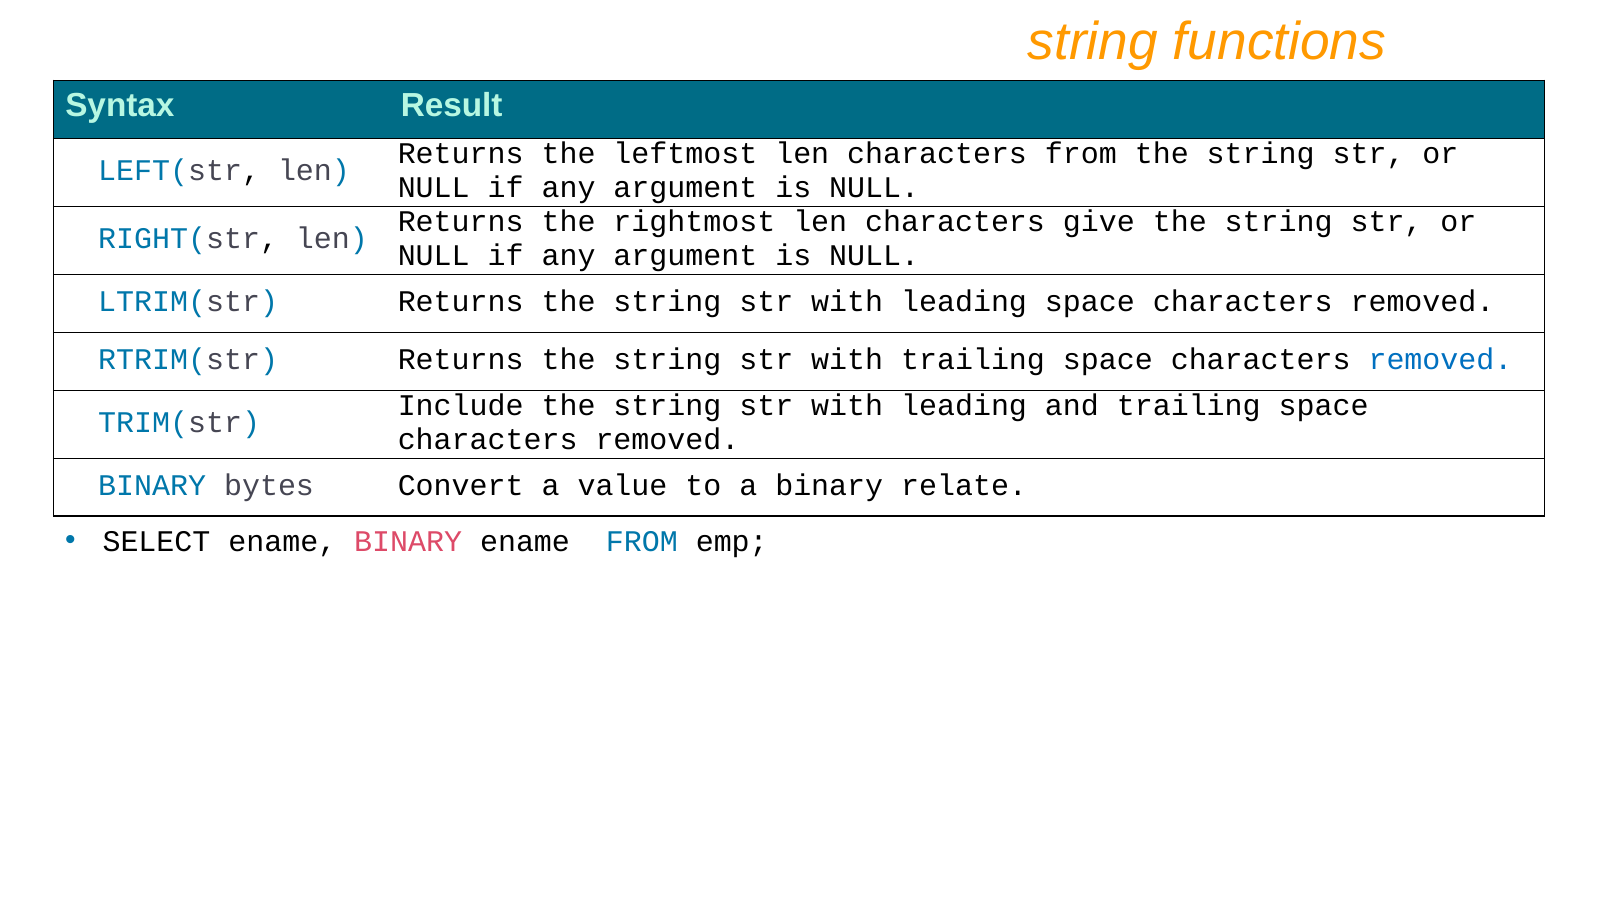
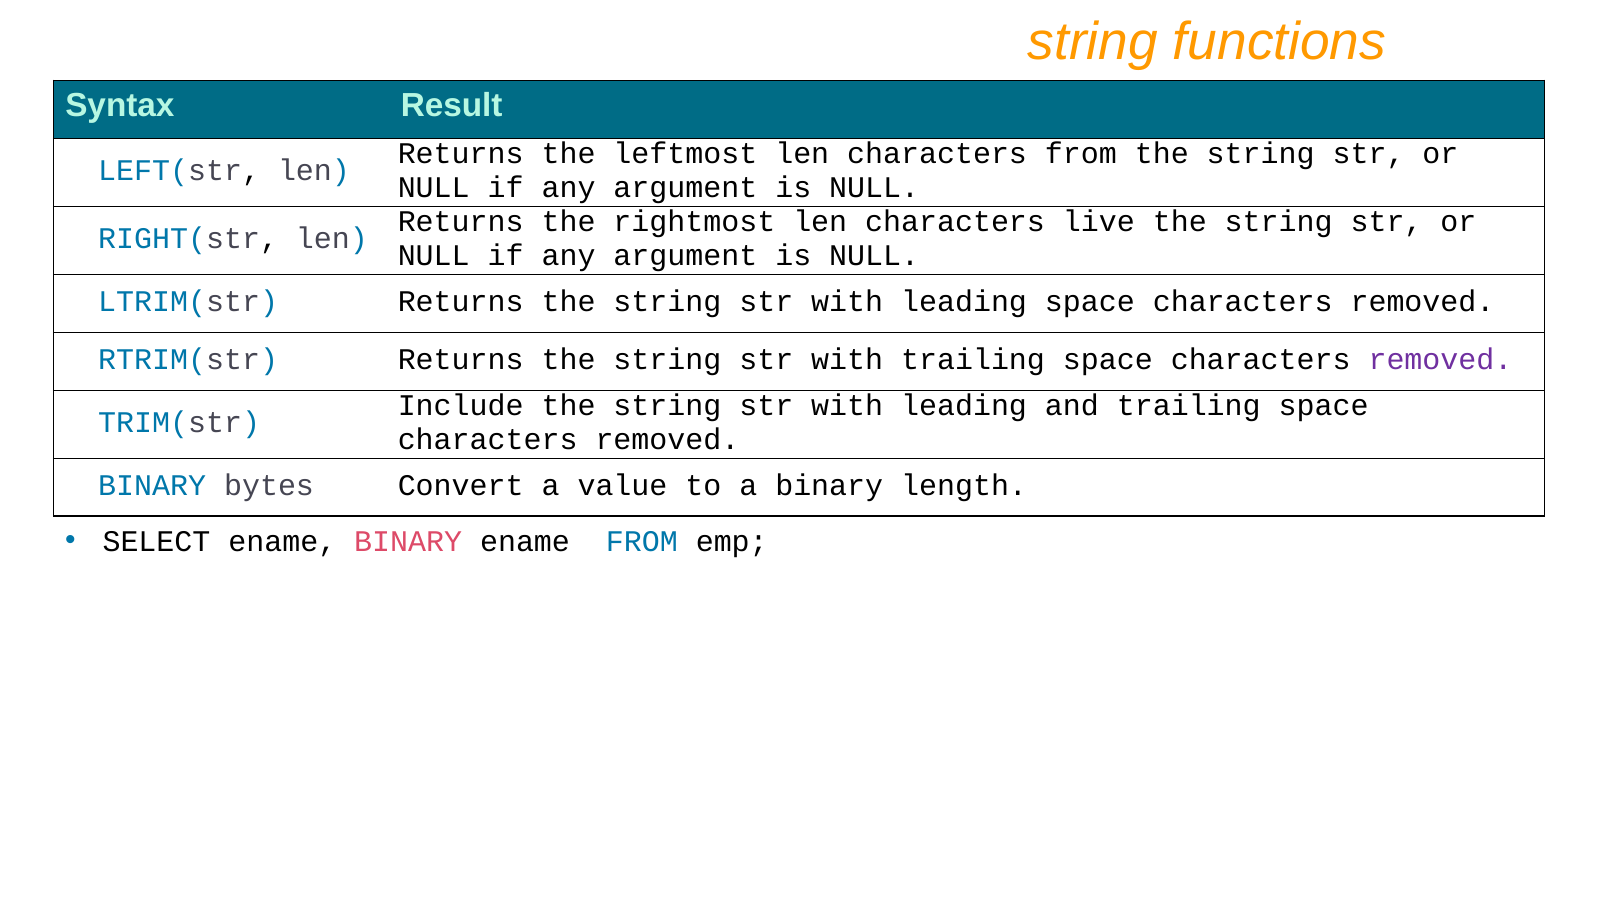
give: give -> live (1099, 221)
removed colour: blue -> purple (1440, 359)
relate: relate -> length (964, 485)
